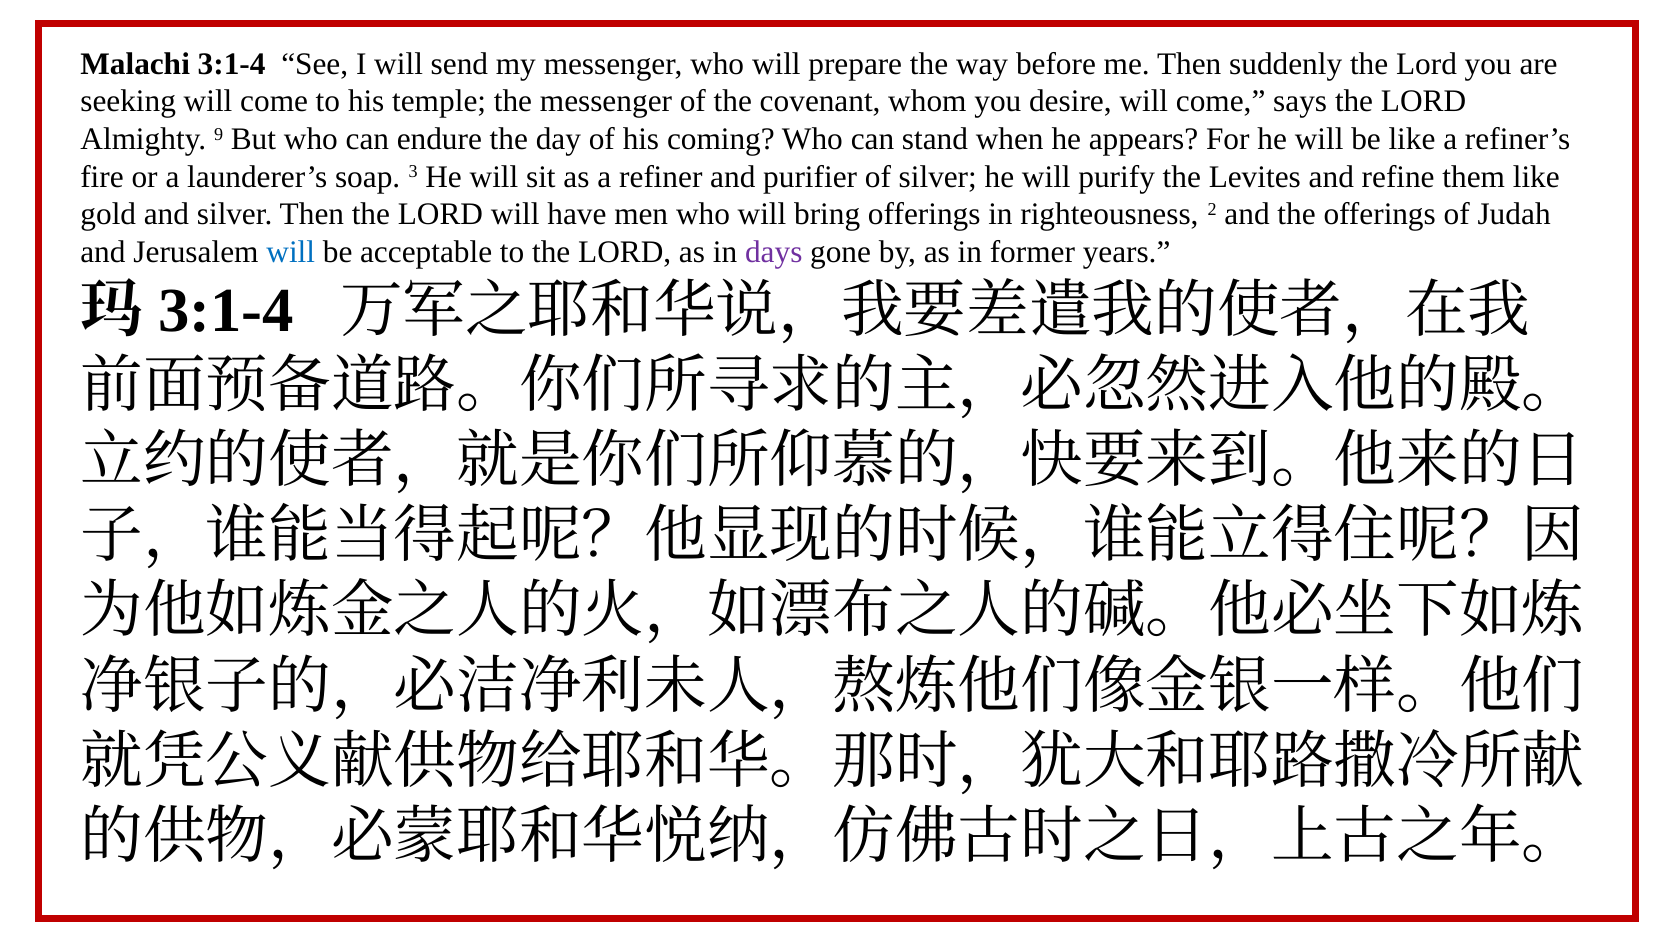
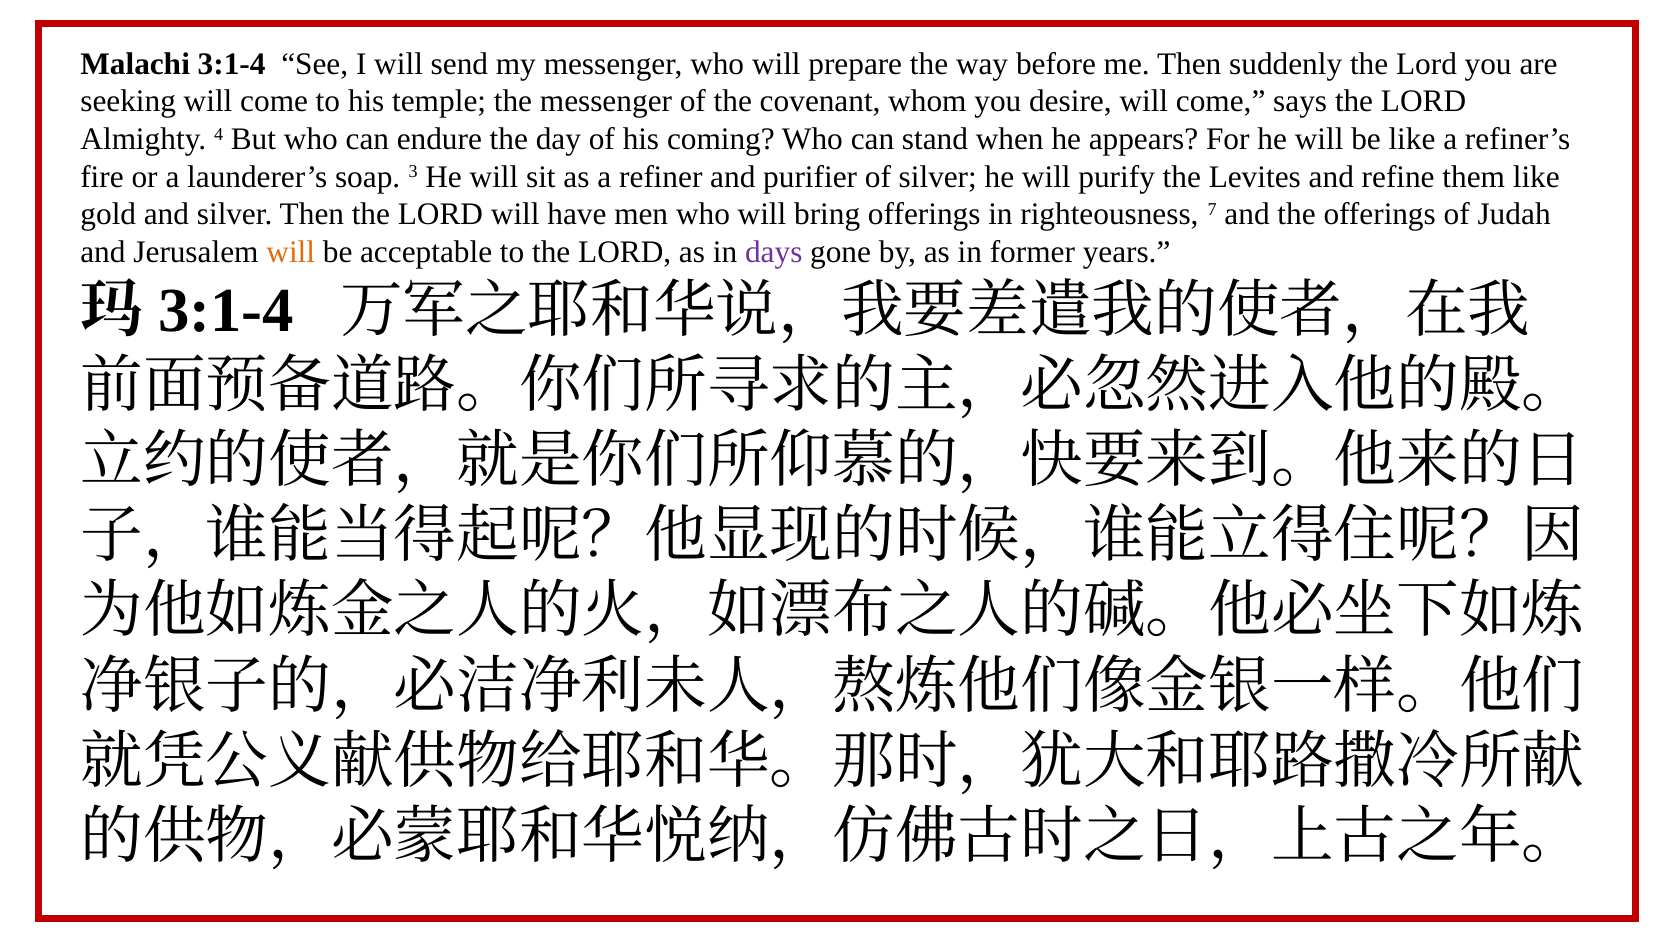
9: 9 -> 4 (219, 134)
2: 2 -> 7 (1212, 209)
will colour: blue -> orange (291, 252)
